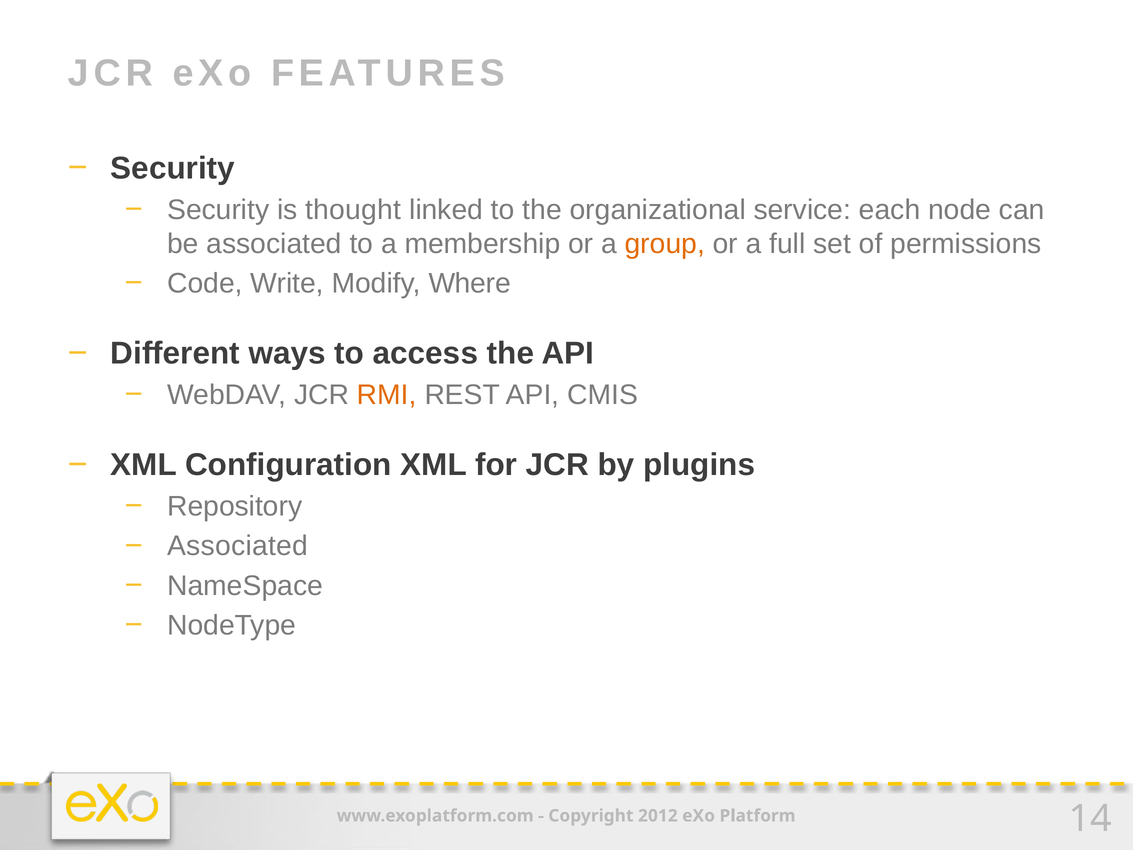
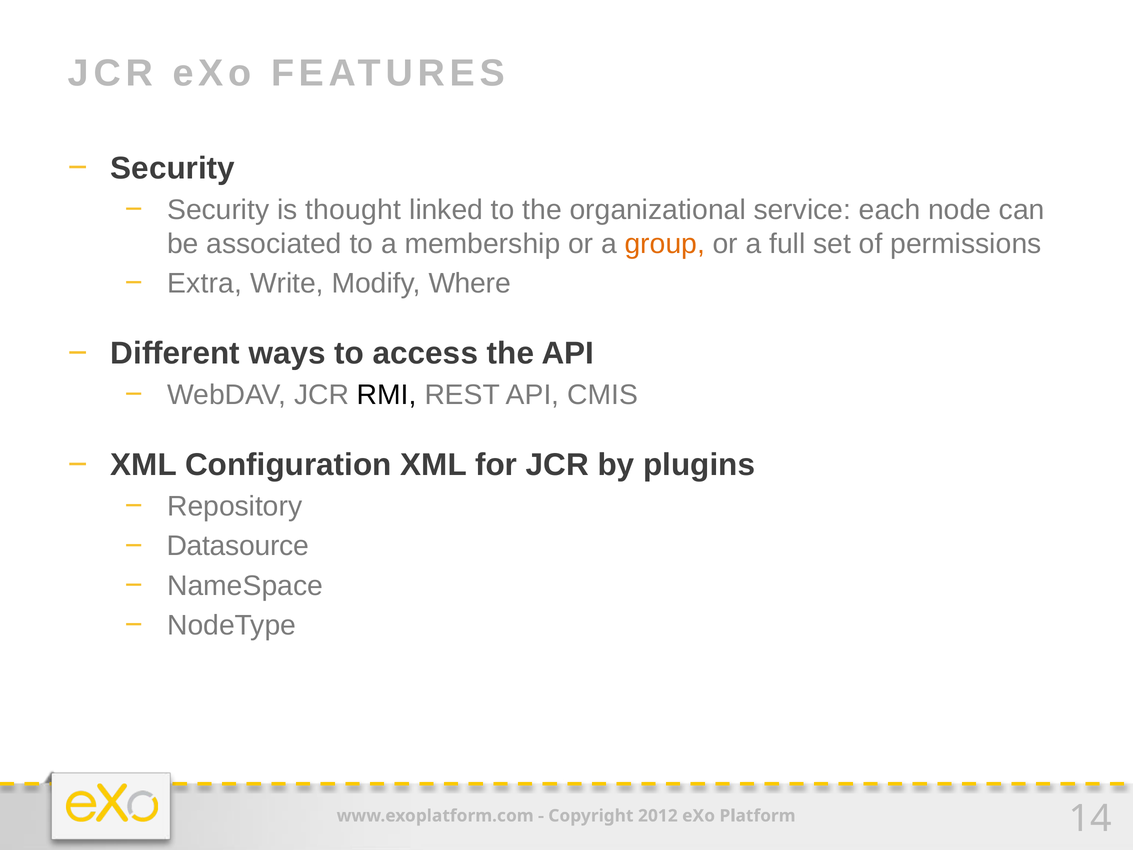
Code: Code -> Extra (205, 283)
RMI colour: orange -> black (387, 395)
Associated: Associated -> Datasource (238, 546)
